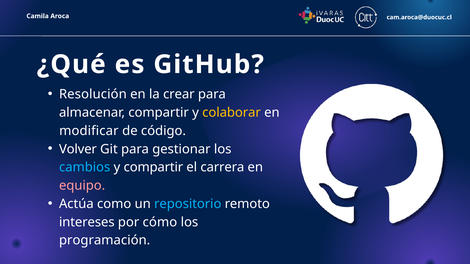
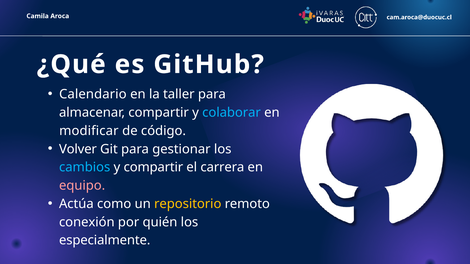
Resolución: Resolución -> Calendario (93, 94)
crear: crear -> taller (179, 94)
colaborar colour: yellow -> light blue (232, 113)
repositorio colour: light blue -> yellow (188, 204)
intereses: intereses -> conexión (87, 222)
cómo: cómo -> quién (160, 222)
programación: programación -> especialmente (105, 241)
